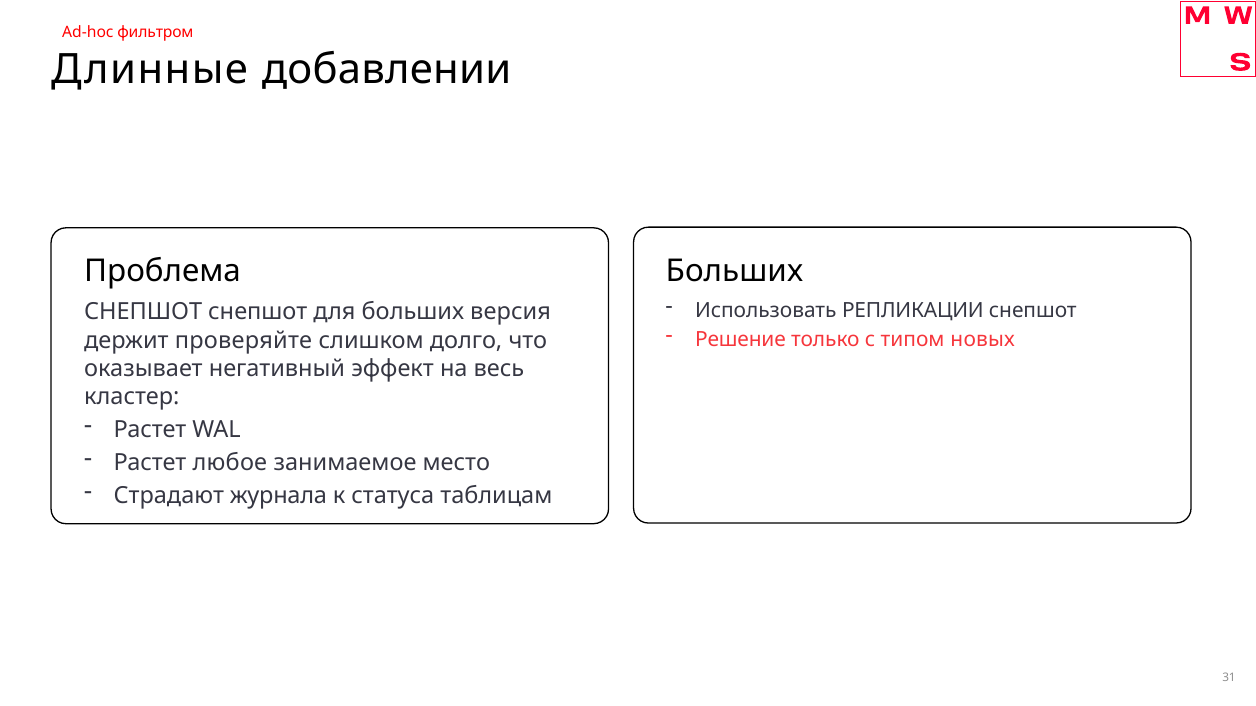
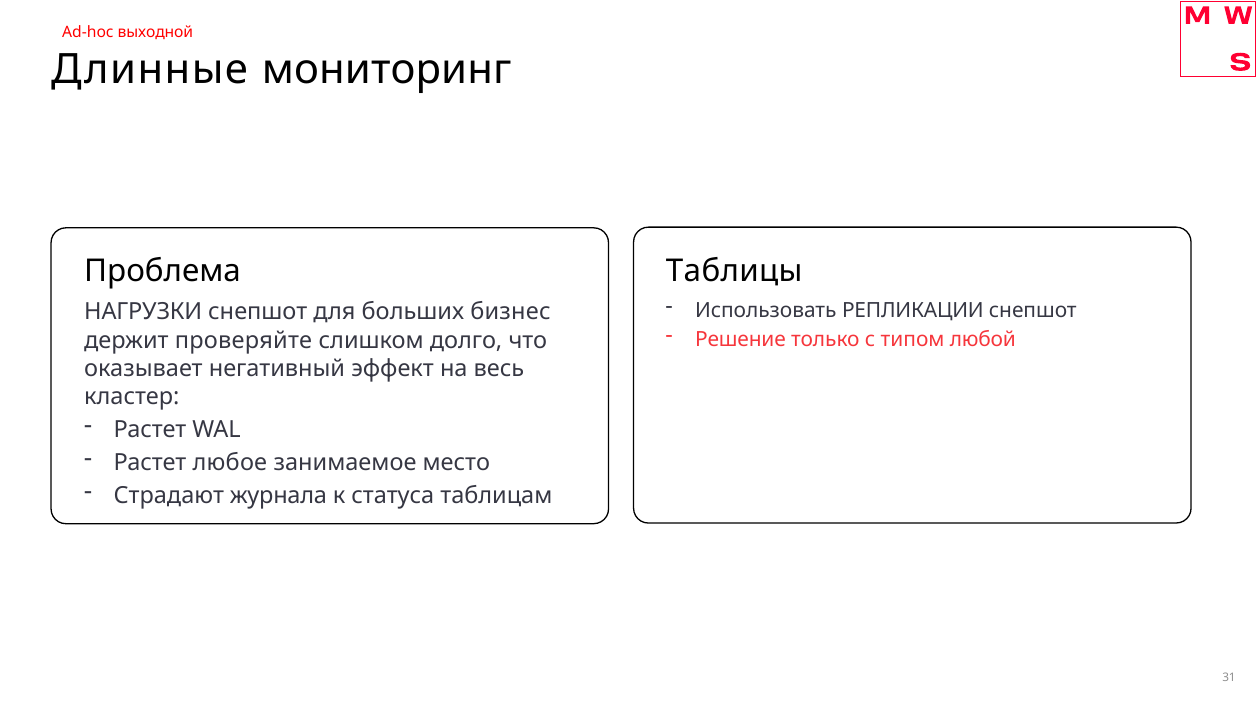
фильтром: фильтром -> выходной (155, 32)
добавлении: добавлении -> мониторинг (387, 70)
Проблема Больших: Больших -> Таблицы (734, 271)
СНЕПШОТ: СНЕПШОТ -> НАГРУЗКИ (143, 312)
версия: версия -> бизнес (511, 312)
новых: новых -> любой (983, 340)
